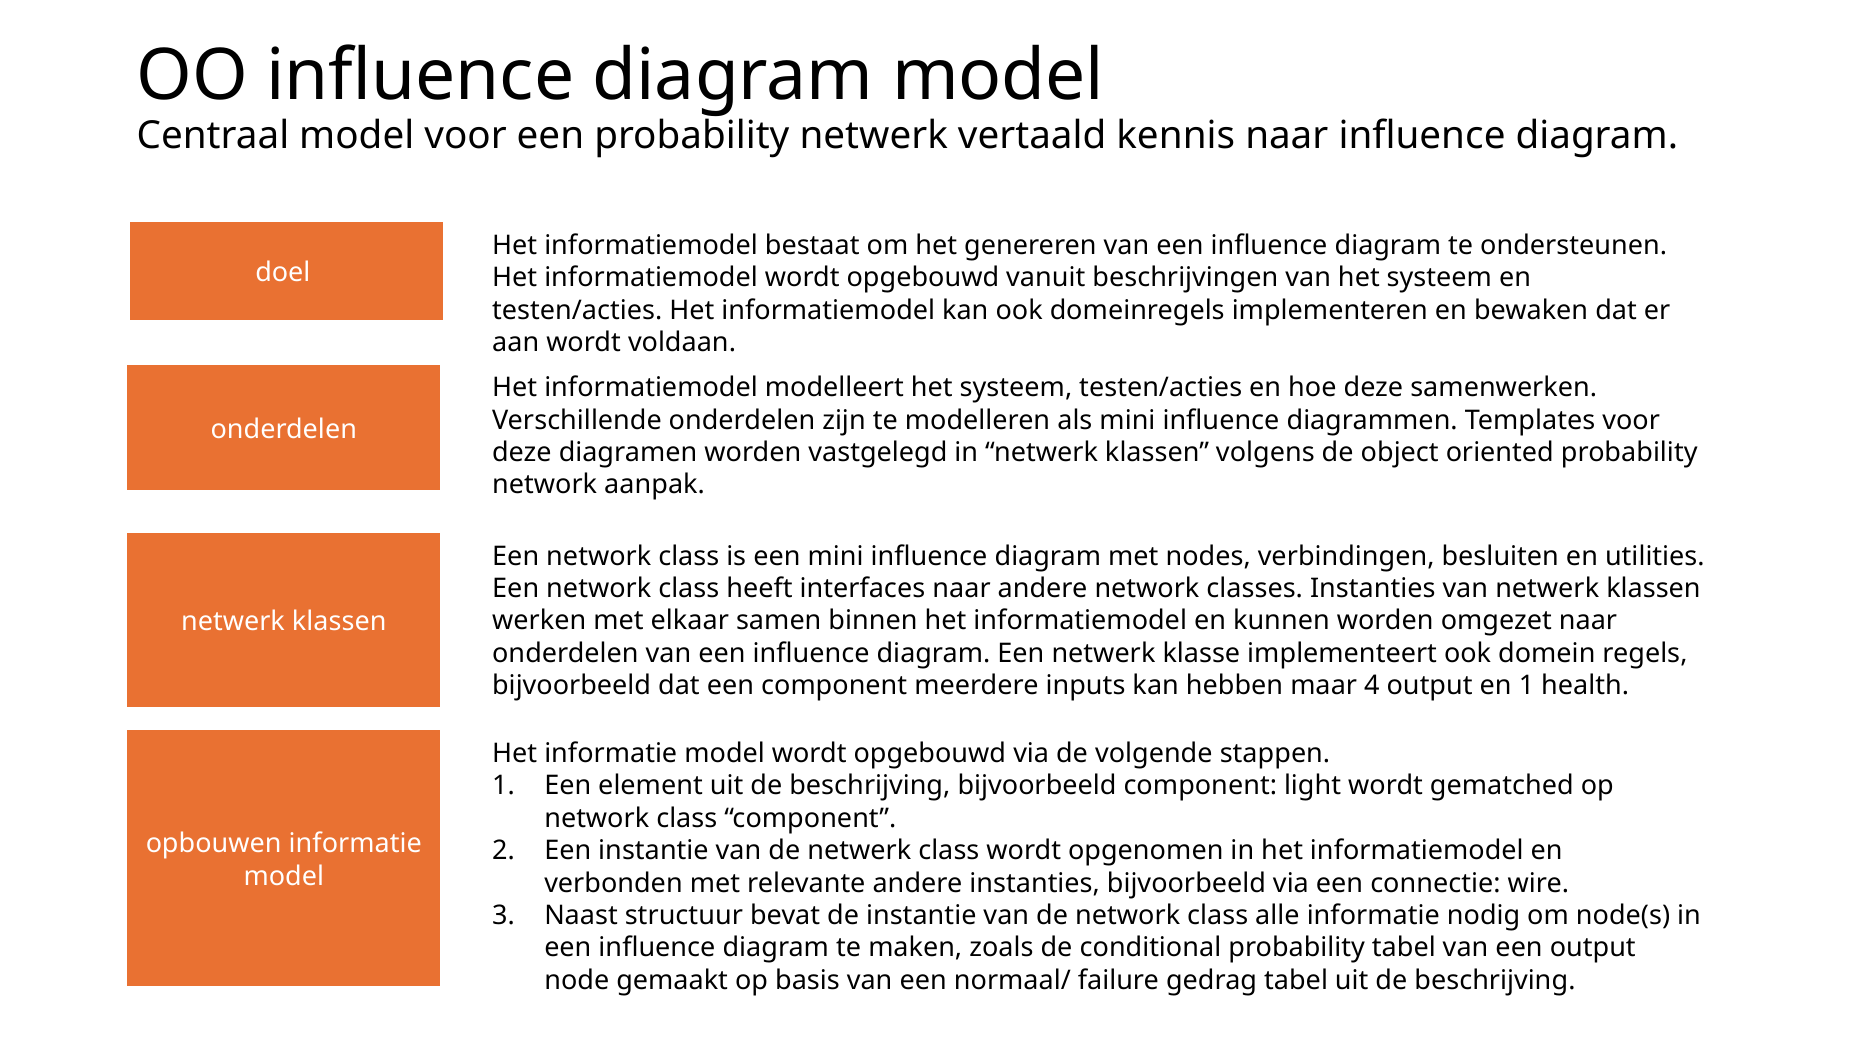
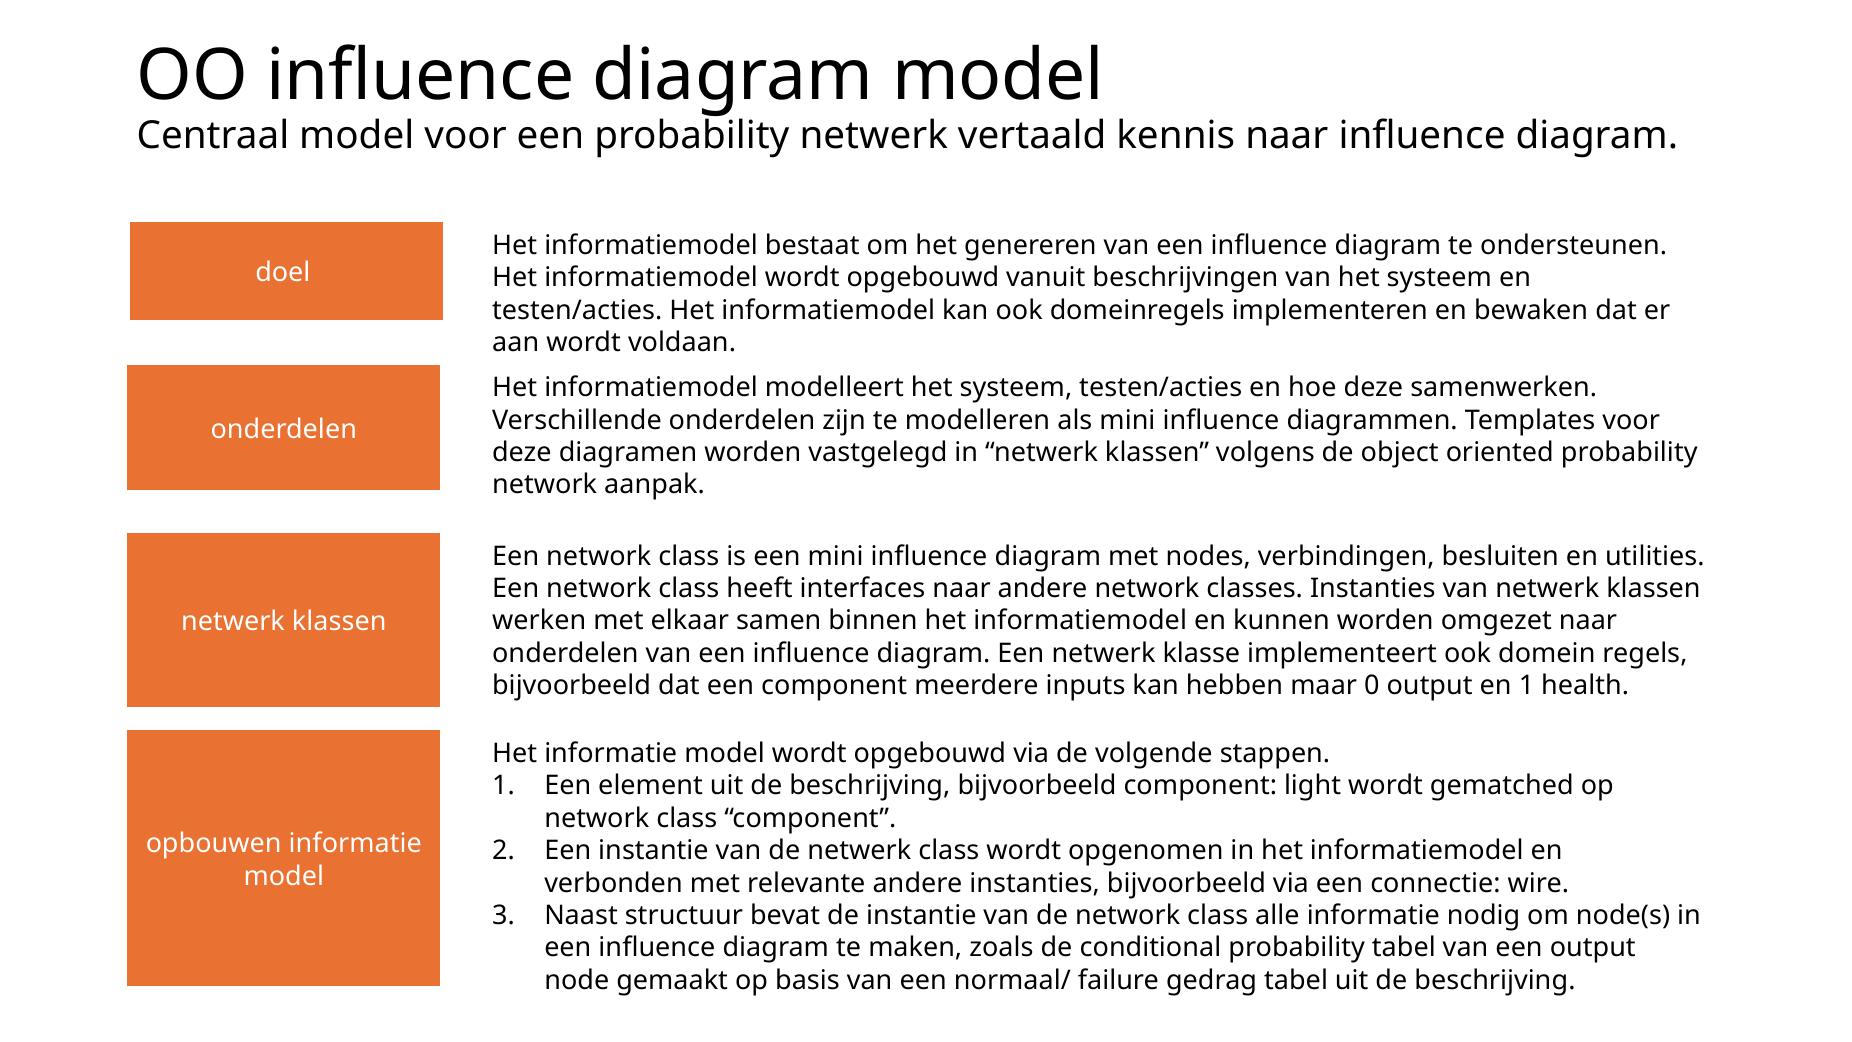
4: 4 -> 0 (1372, 686)
